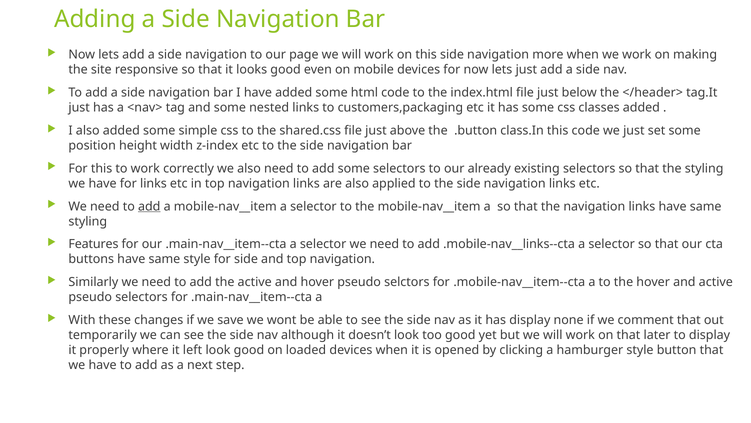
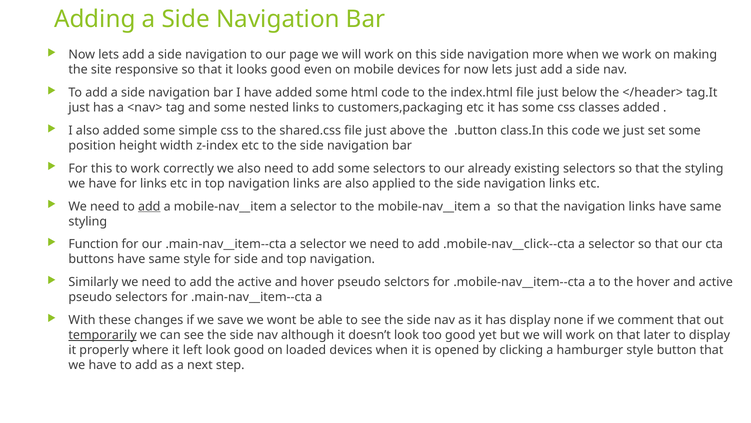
Features: Features -> Function (93, 244)
.mobile-nav__links--cta: .mobile-nav__links--cta -> .mobile-nav__click--cta (509, 244)
temporarily underline: none -> present (103, 335)
